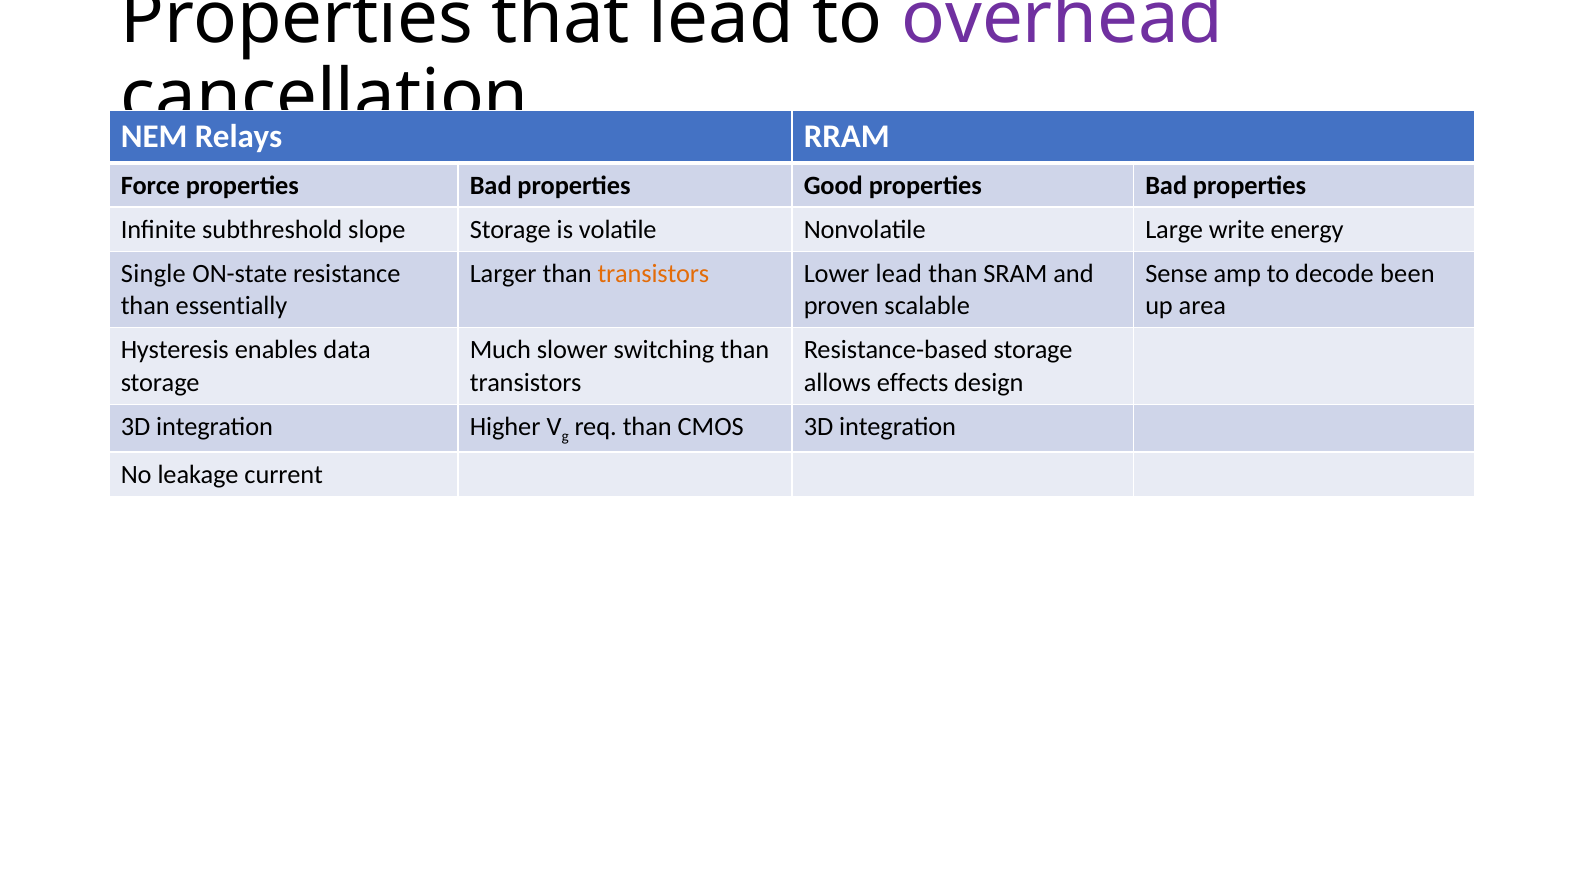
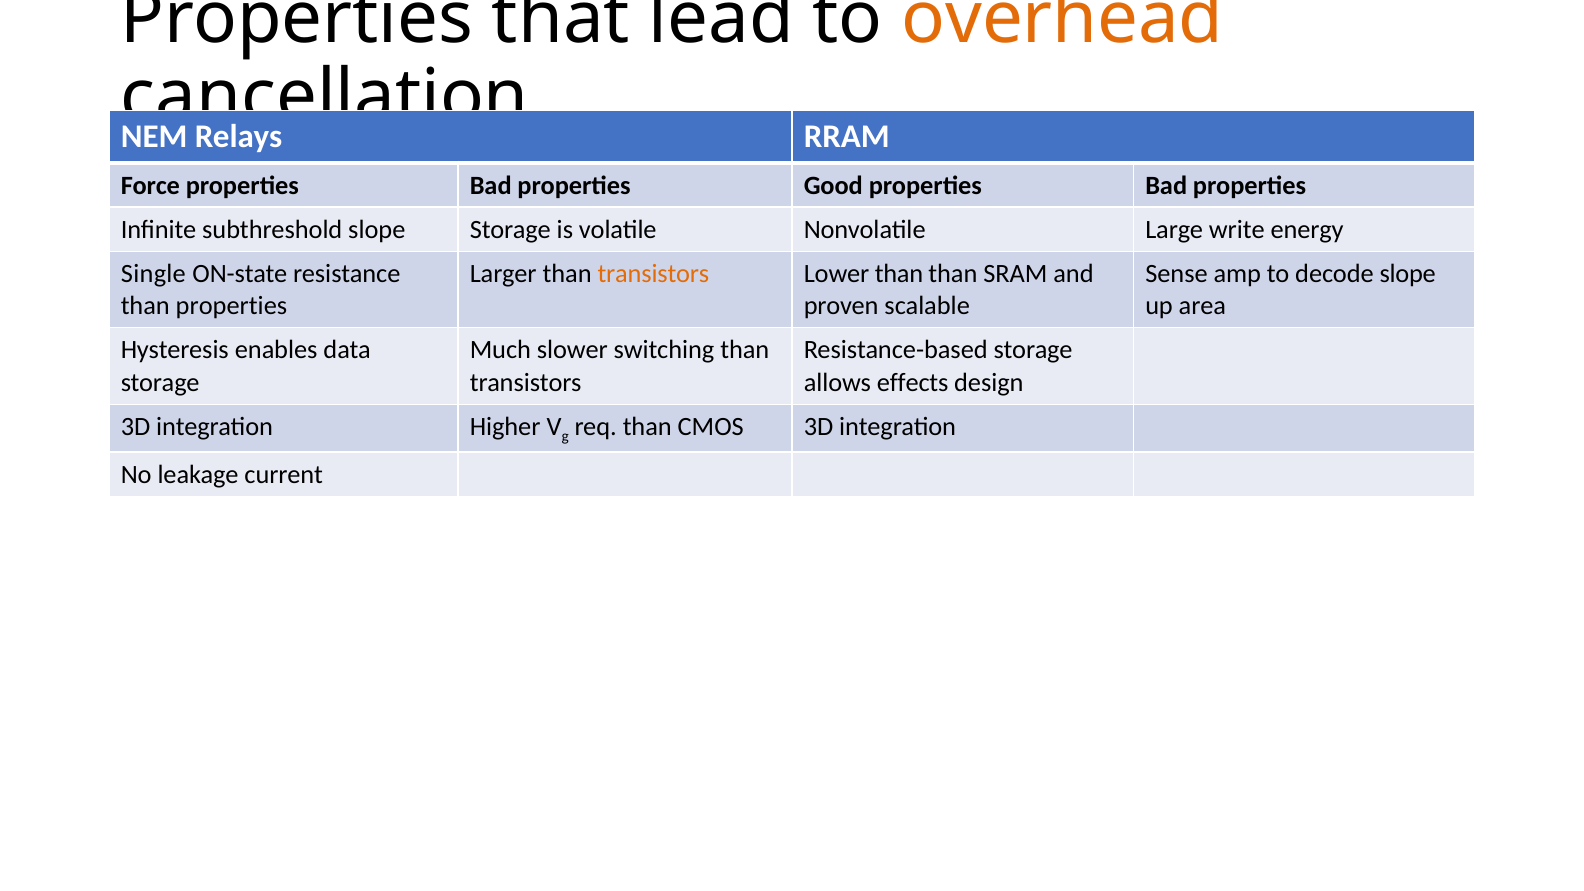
overhead colour: purple -> orange (1062, 18)
Lower lead: lead -> than (899, 274)
decode been: been -> slope (1408, 274)
than essentially: essentially -> properties (231, 306)
